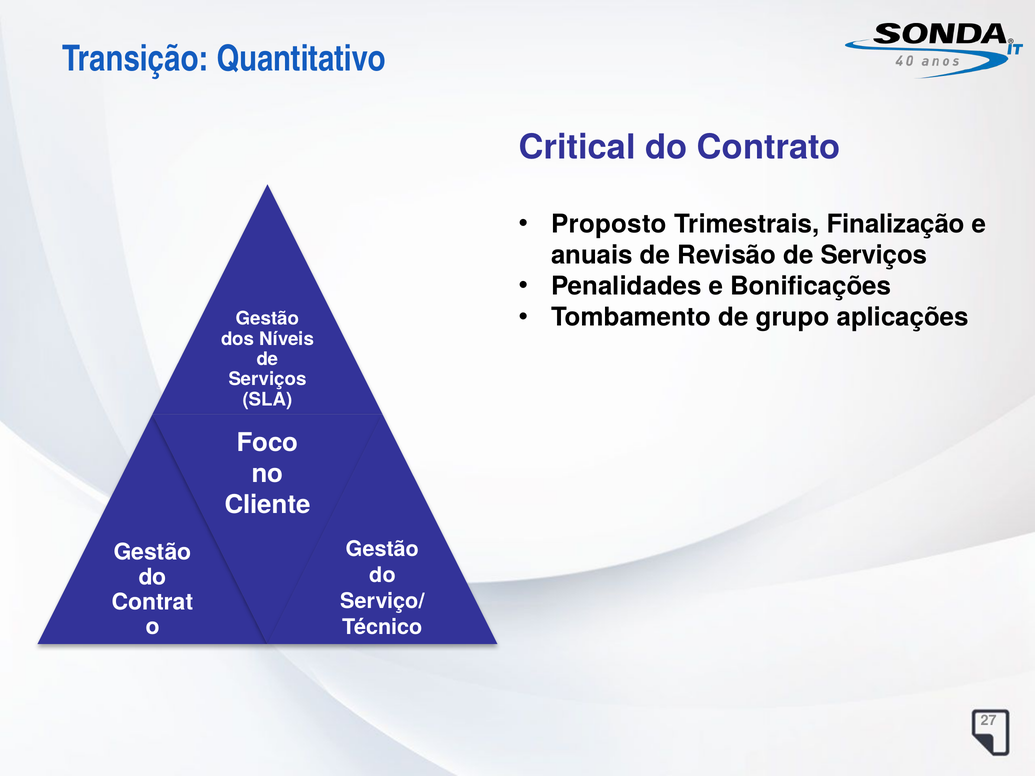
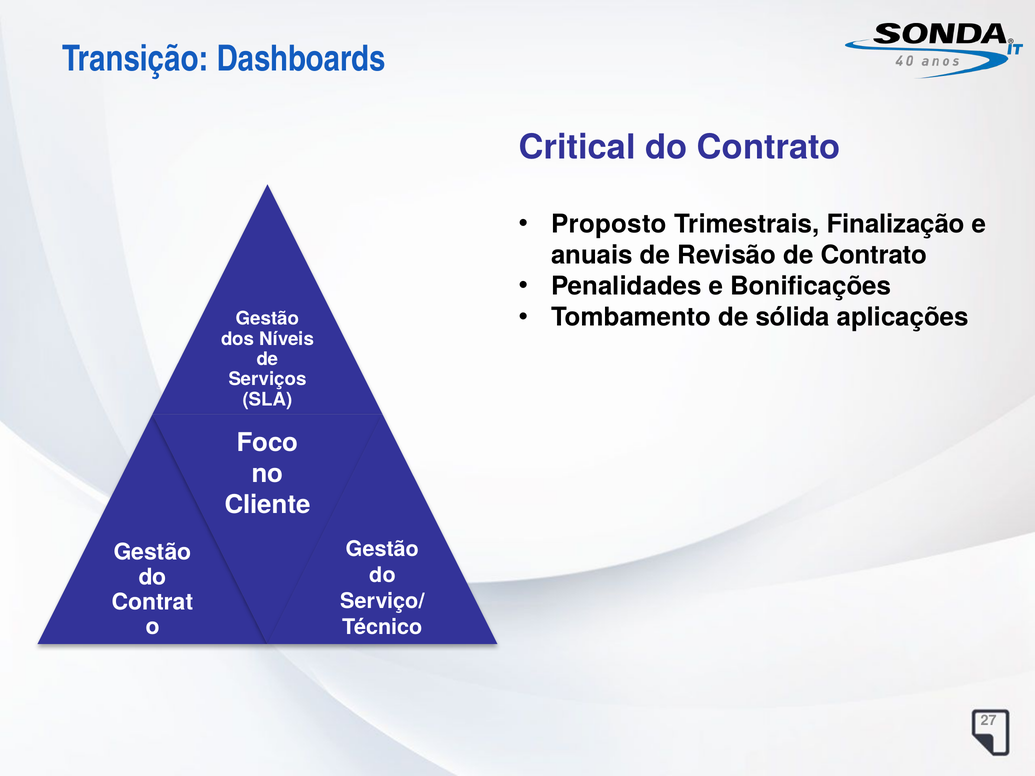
Quantitativo: Quantitativo -> Dashboards (301, 59)
Revisão de Serviços: Serviços -> Contrato (874, 255)
grupo: grupo -> sólida (793, 317)
